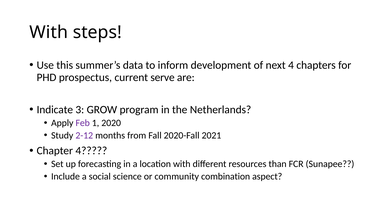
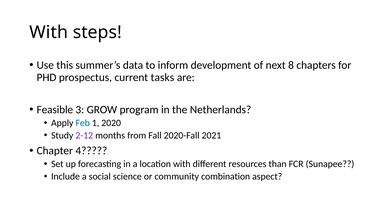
next 4: 4 -> 8 (291, 65)
serve: serve -> tasks (162, 77)
Indicate: Indicate -> Feasible (55, 110)
Feb colour: purple -> blue (83, 123)
